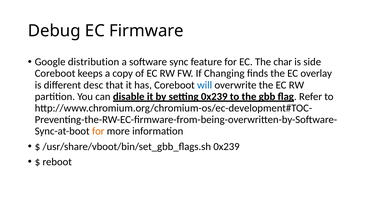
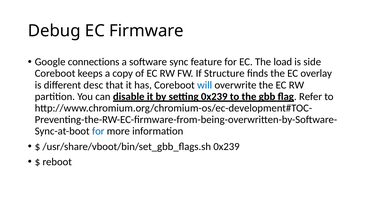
distribution: distribution -> connections (94, 62)
char: char -> load (283, 62)
Changing: Changing -> Structure (224, 73)
for colour: orange -> blue (98, 131)
